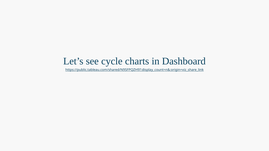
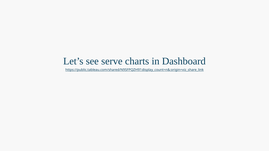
cycle: cycle -> serve (112, 61)
